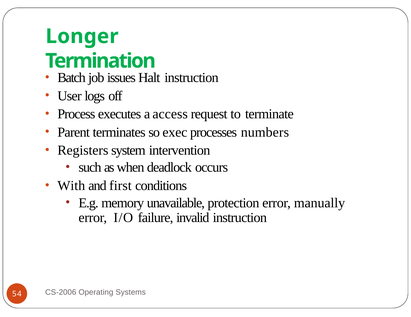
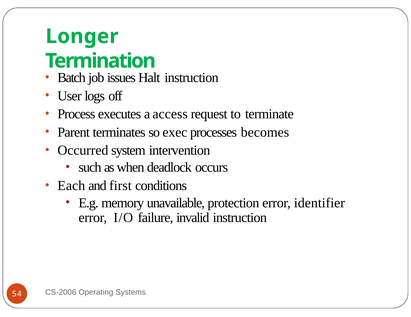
numbers: numbers -> becomes (265, 132)
Registers: Registers -> Occurred (83, 151)
With: With -> Each (71, 186)
manually: manually -> identifier (319, 203)
